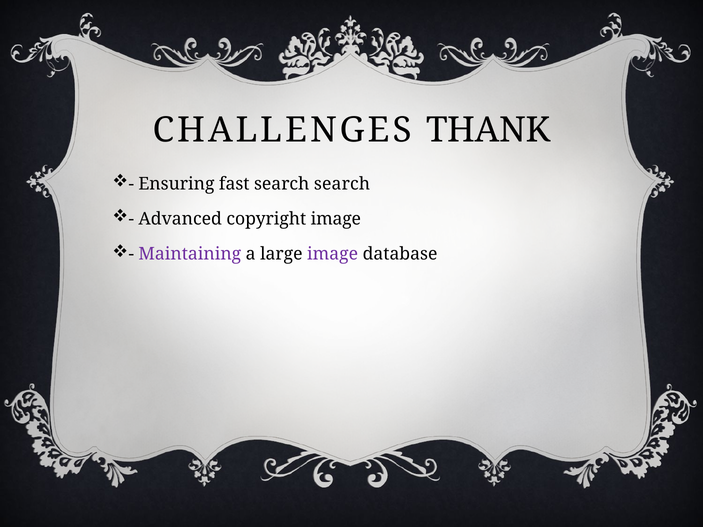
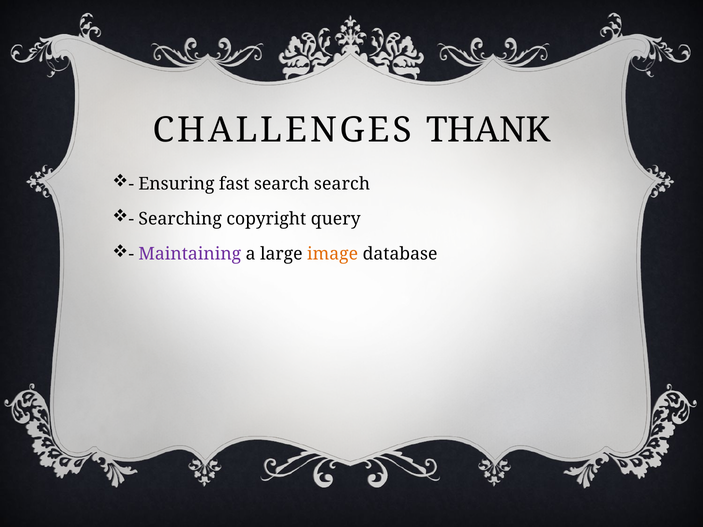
Advanced: Advanced -> Searching (180, 219)
copyright image: image -> query (336, 219)
image colour: purple -> orange (333, 254)
